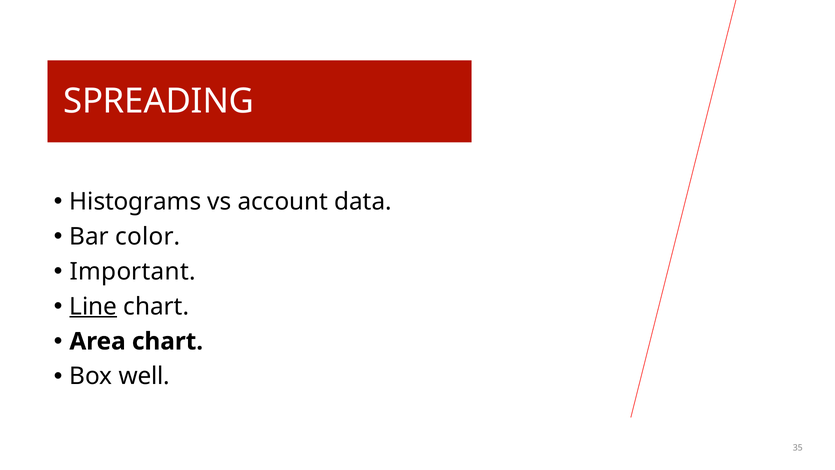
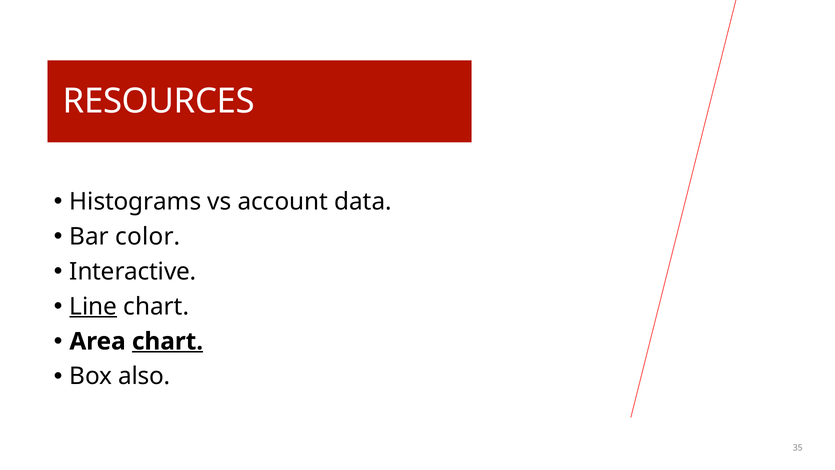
SPREADING: SPREADING -> RESOURCES (159, 101)
Important: Important -> Interactive (133, 271)
chart underline: none -> present (168, 341)
well: well -> also (144, 376)
